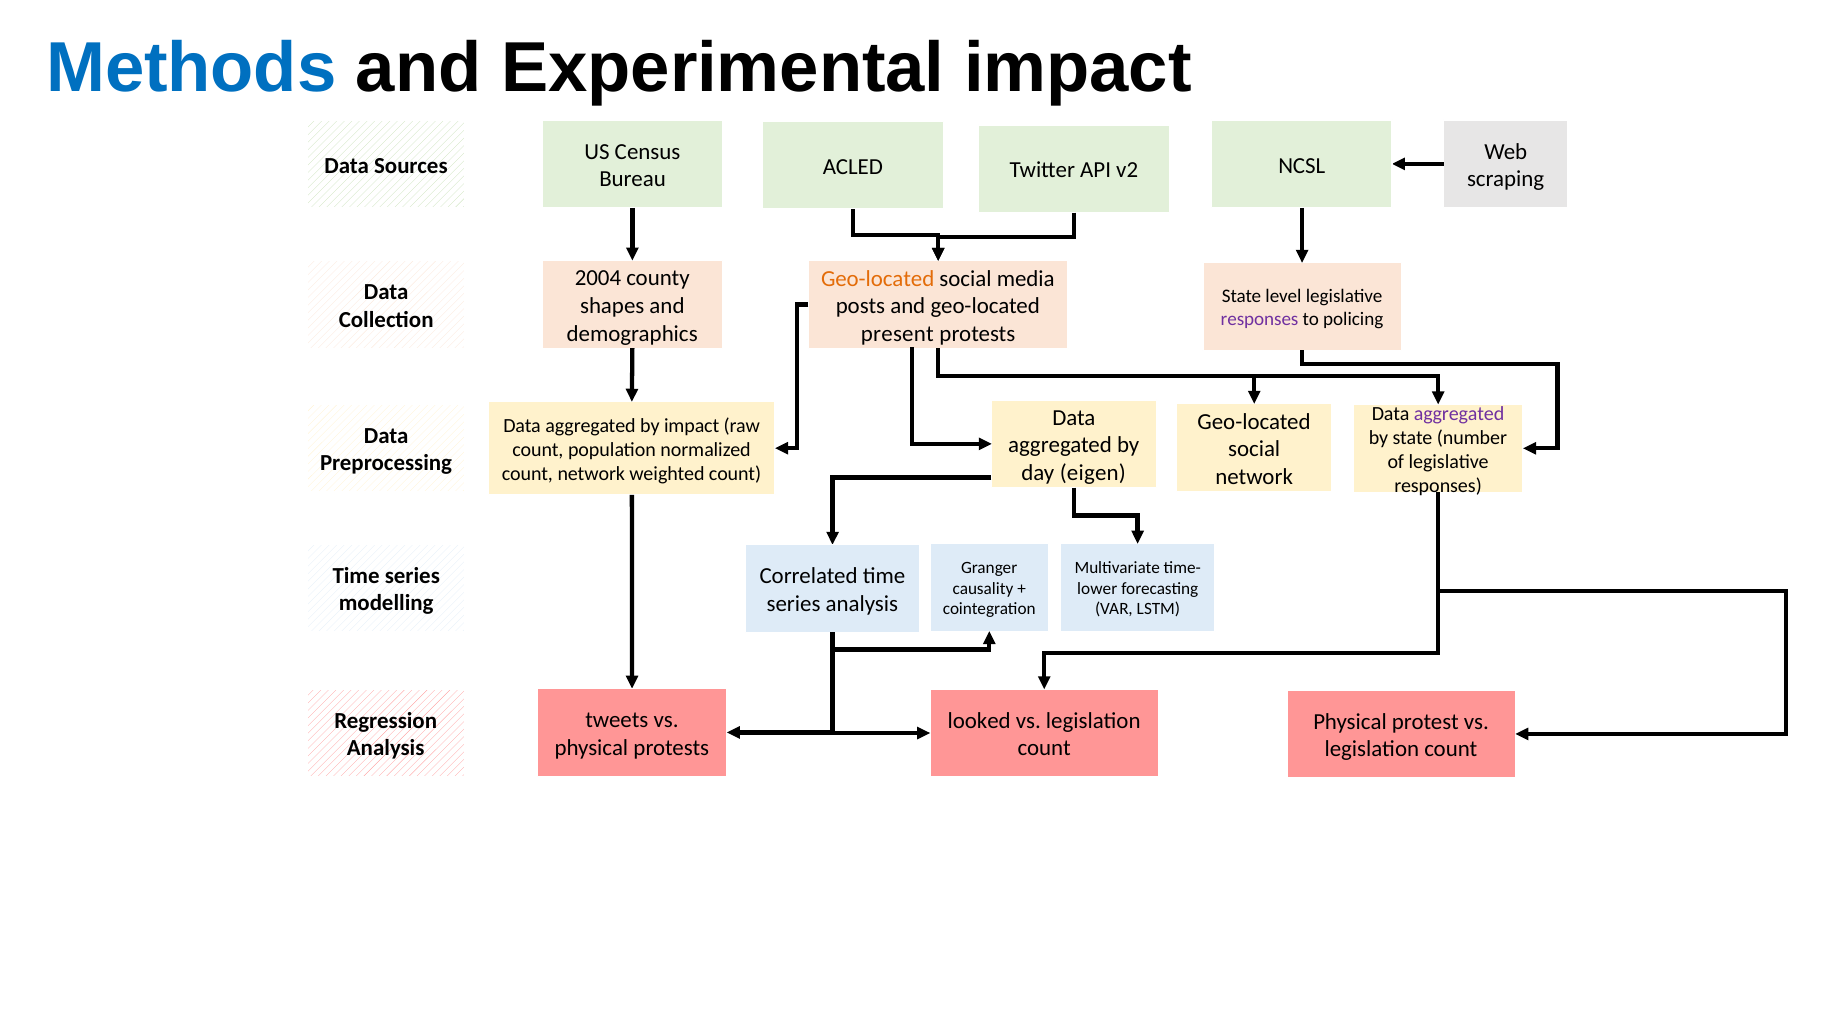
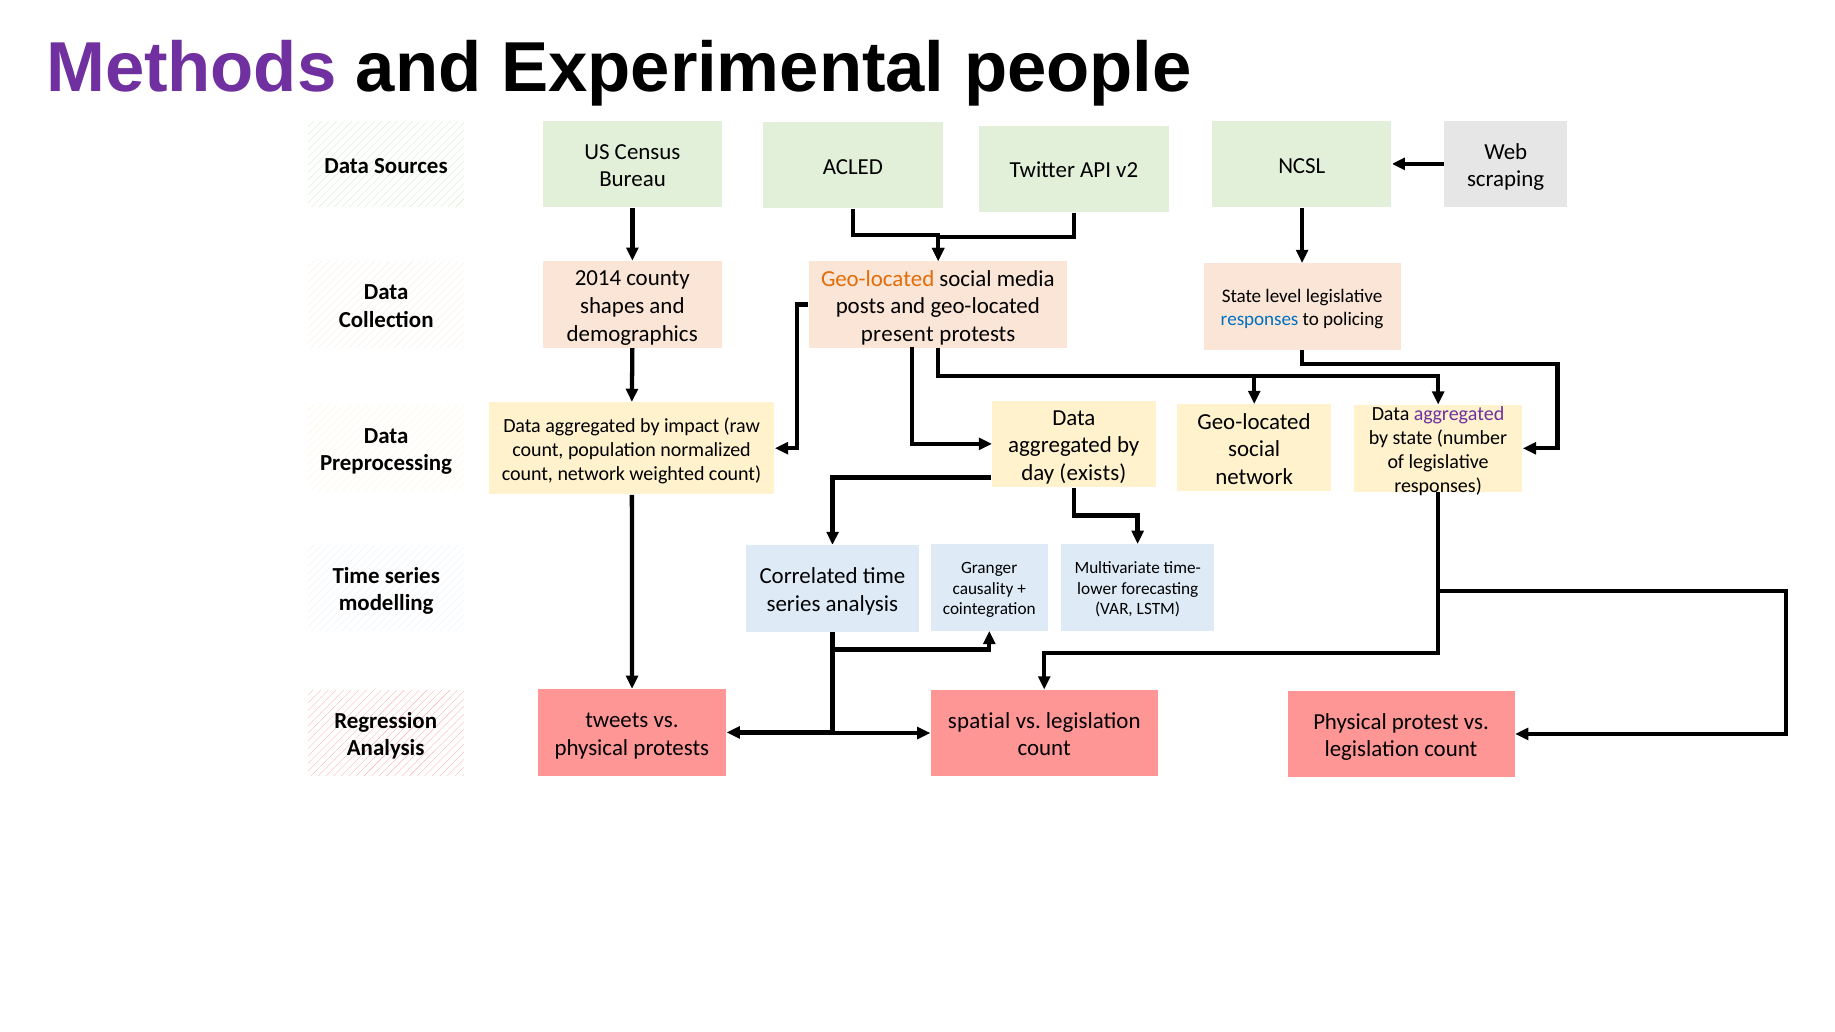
Methods colour: blue -> purple (191, 69)
Experimental impact: impact -> people (1078, 69)
2004: 2004 -> 2014 (598, 278)
responses colour: purple -> blue (1260, 319)
eigen: eigen -> exists (1093, 473)
looked: looked -> spatial (979, 721)
